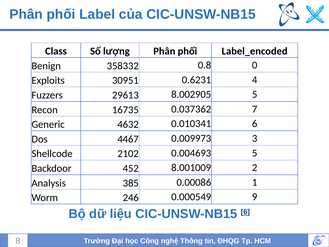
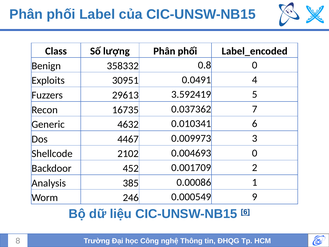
0.6231: 0.6231 -> 0.0491 (196, 80)
8.002905: 8.002905 -> 3.592419 (191, 94)
0.004693 5: 5 -> 0 (255, 153)
8.001009: 8.001009 -> 0.001709 (191, 168)
